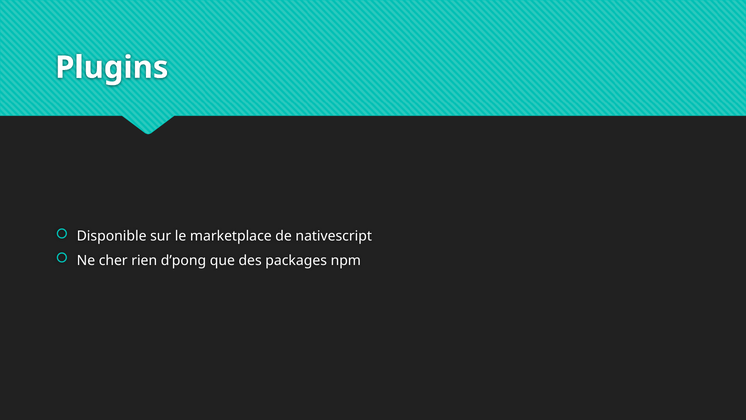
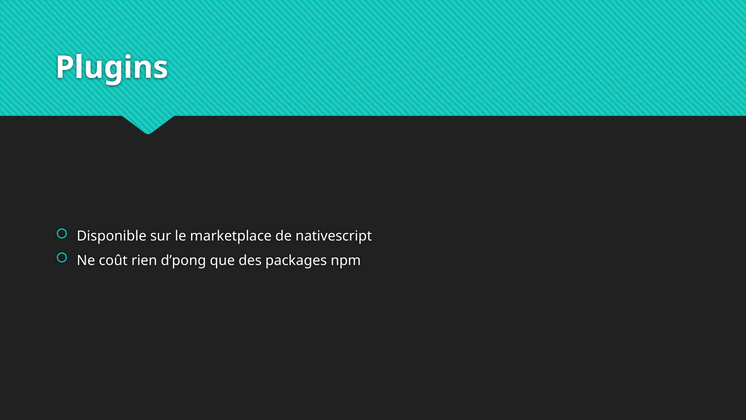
cher: cher -> coût (113, 260)
